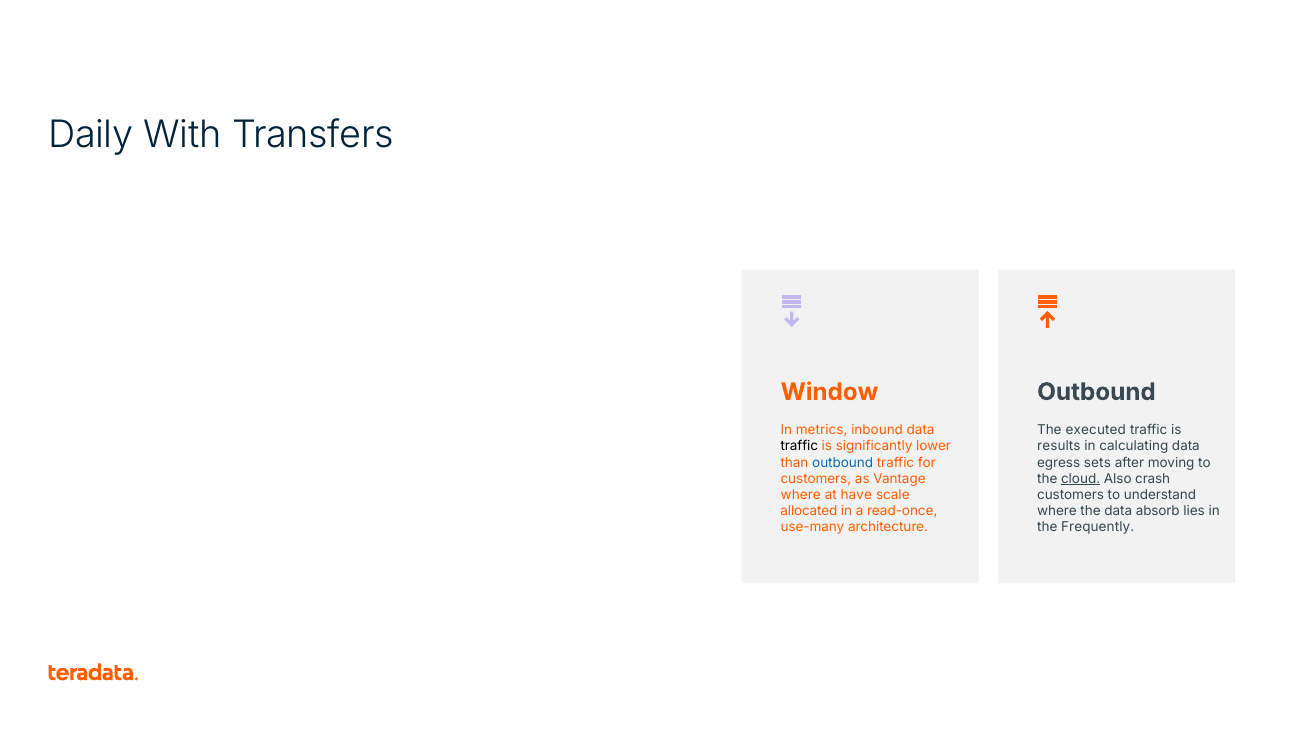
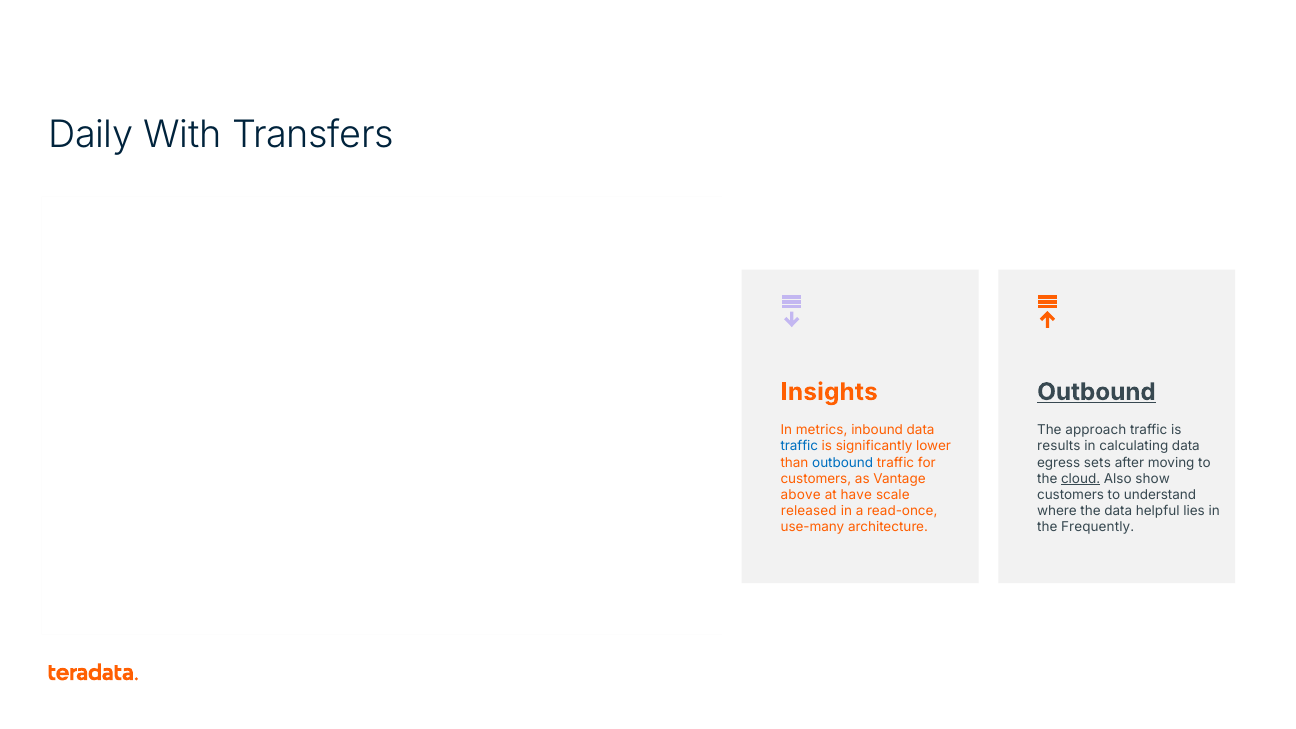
Window: Window -> Insights (829, 392)
Outbound underline: none -> present (1096, 392)
executed: executed -> approach (1096, 430)
traffic colour: black -> blue (799, 446)
crash: crash -> show (1153, 479)
where: where -> above (801, 495)
allocated: allocated -> released (809, 511)
absorb: absorb -> helpful (1158, 511)
